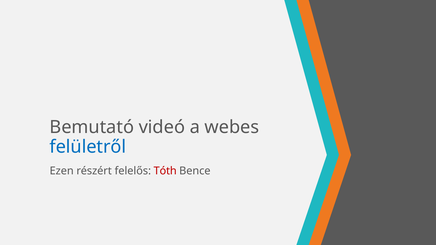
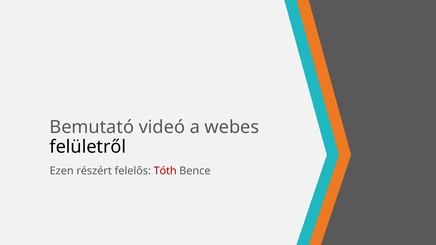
felületről colour: blue -> black (88, 147)
